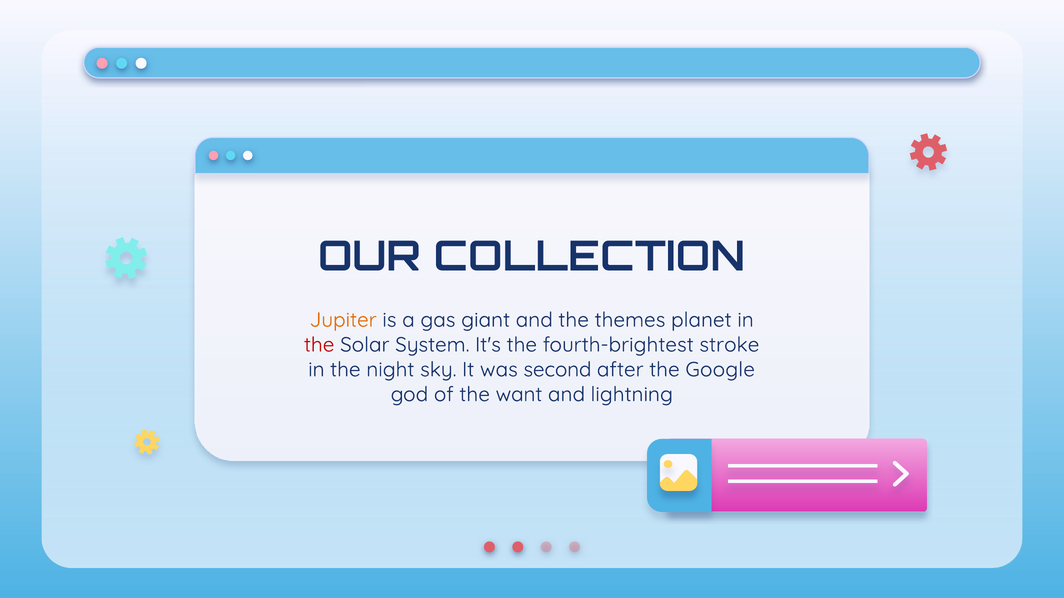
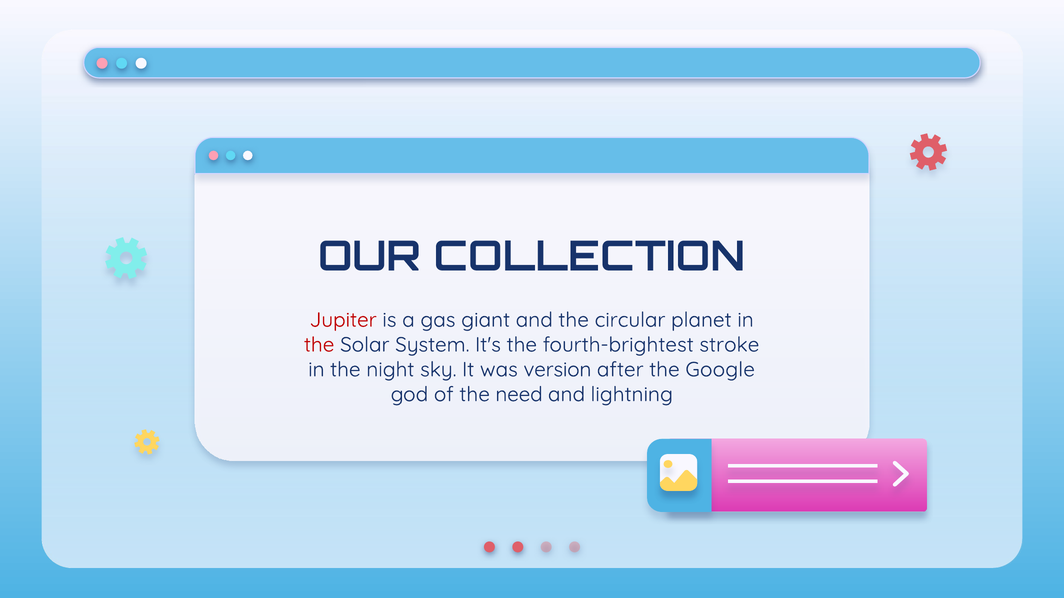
Jupiter colour: orange -> red (343, 320)
themes: themes -> circular (630, 320)
second: second -> version (557, 370)
want: want -> need (519, 395)
